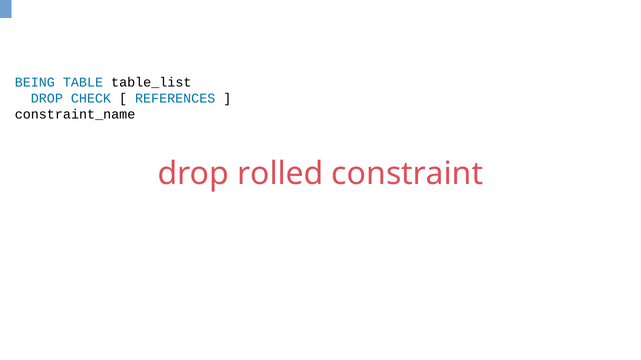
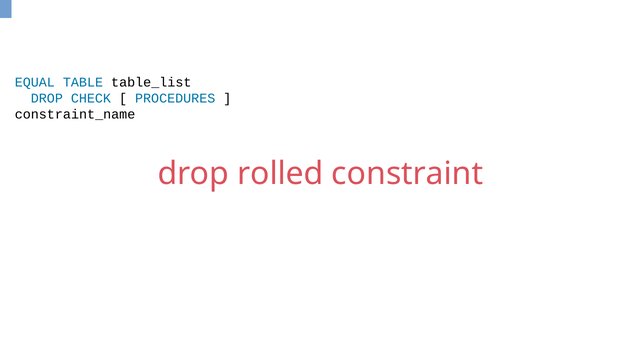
BEING: BEING -> EQUAL (35, 82)
REFERENCES: REFERENCES -> PROCEDURES (175, 99)
